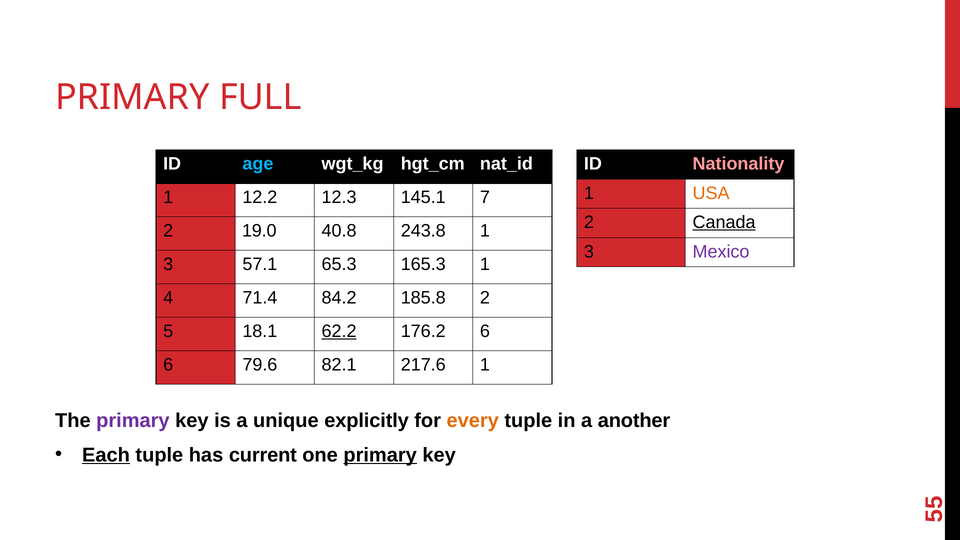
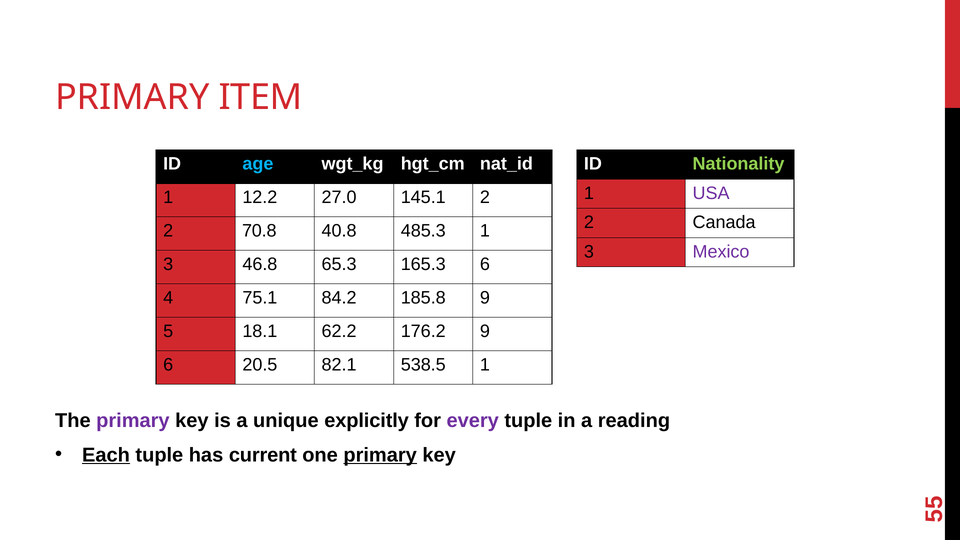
FULL: FULL -> ITEM (260, 97)
Nationality colour: pink -> light green (738, 164)
USA colour: orange -> purple (711, 193)
12.3: 12.3 -> 27.0 (339, 197)
145.1 7: 7 -> 2 (485, 197)
Canada underline: present -> none (724, 222)
19.0: 19.0 -> 70.8 (259, 231)
243.8: 243.8 -> 485.3 (423, 231)
57.1: 57.1 -> 46.8 (260, 264)
165.3 1: 1 -> 6 (485, 264)
71.4: 71.4 -> 75.1 (260, 298)
185.8 2: 2 -> 9 (485, 298)
62.2 underline: present -> none (339, 331)
176.2 6: 6 -> 9 (485, 331)
79.6: 79.6 -> 20.5 (260, 365)
217.6: 217.6 -> 538.5 (423, 365)
every colour: orange -> purple (473, 421)
another: another -> reading (634, 421)
